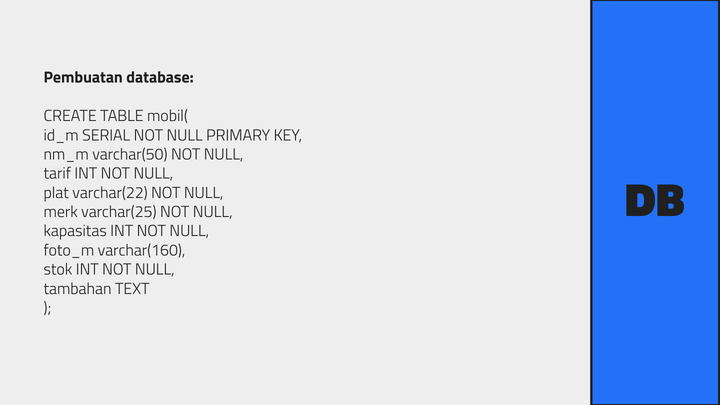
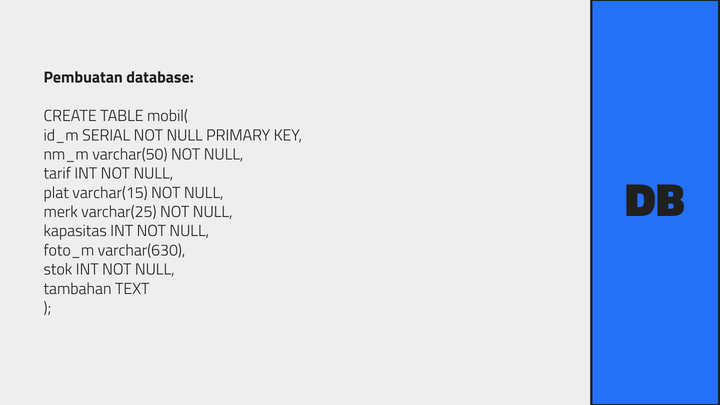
varchar(22: varchar(22 -> varchar(15 (110, 193)
varchar(160: varchar(160 -> varchar(630 (142, 250)
